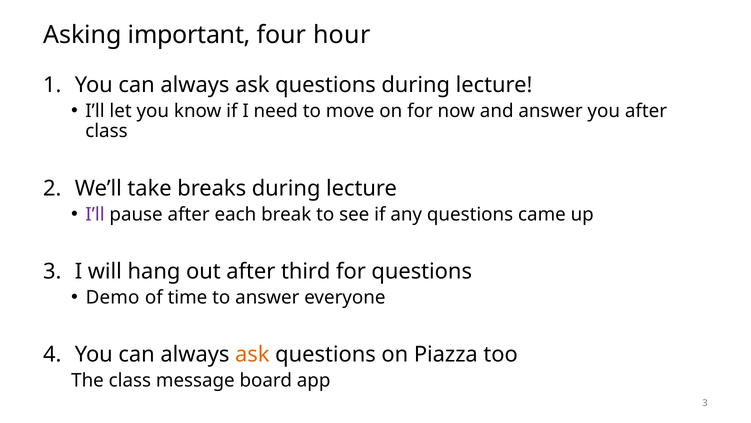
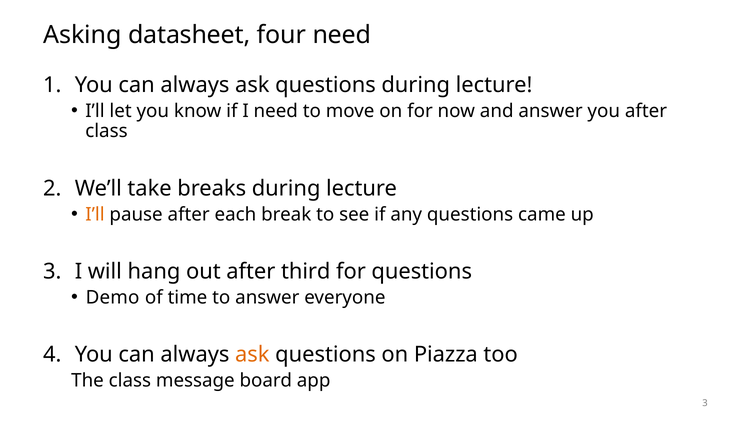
important: important -> datasheet (189, 35)
four hour: hour -> need (342, 35)
I’ll colour: purple -> orange (95, 214)
